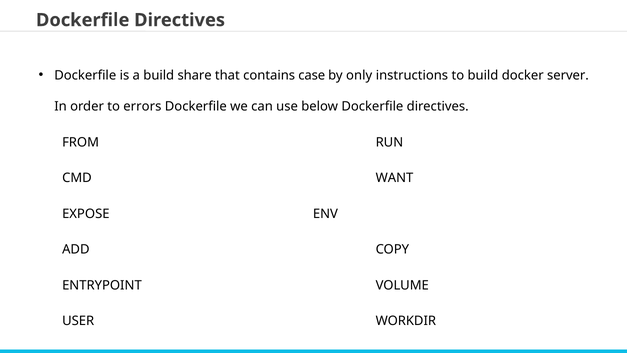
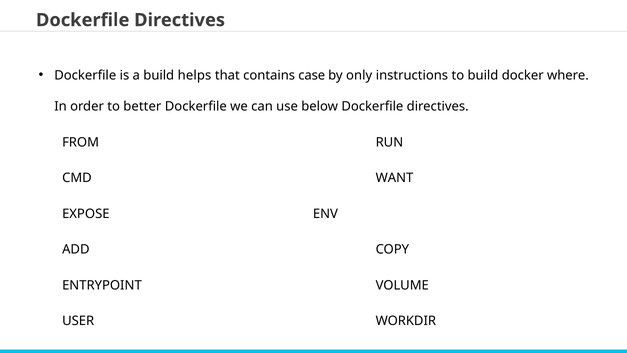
share: share -> helps (194, 75)
server: server -> where (568, 75)
errors: errors -> better (142, 107)
